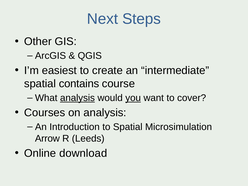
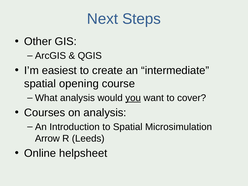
contains: contains -> opening (79, 84)
analysis underline: present -> none (77, 98)
download: download -> helpsheet (83, 153)
